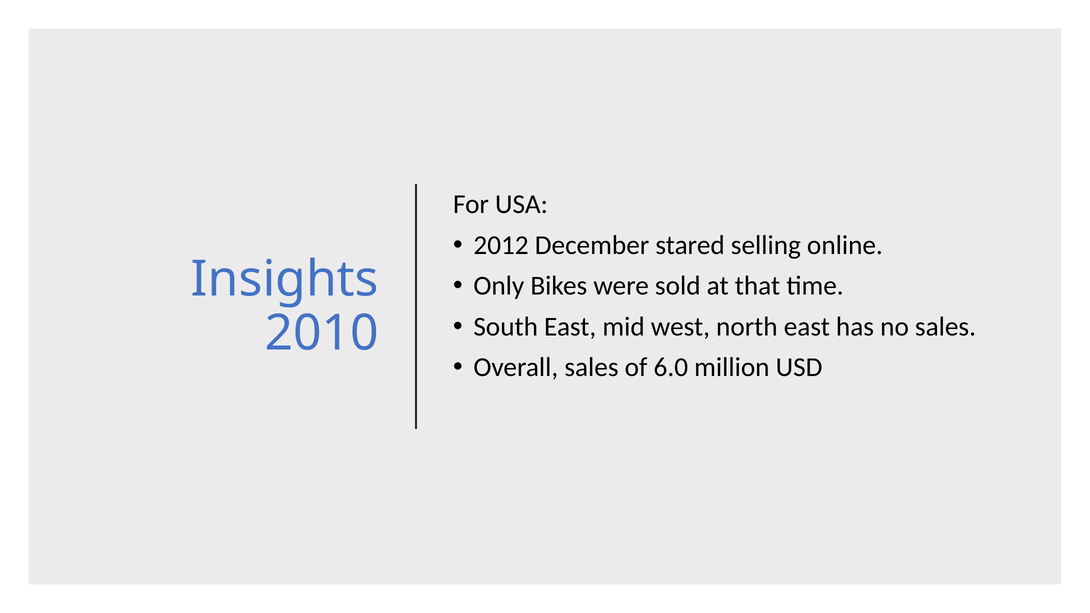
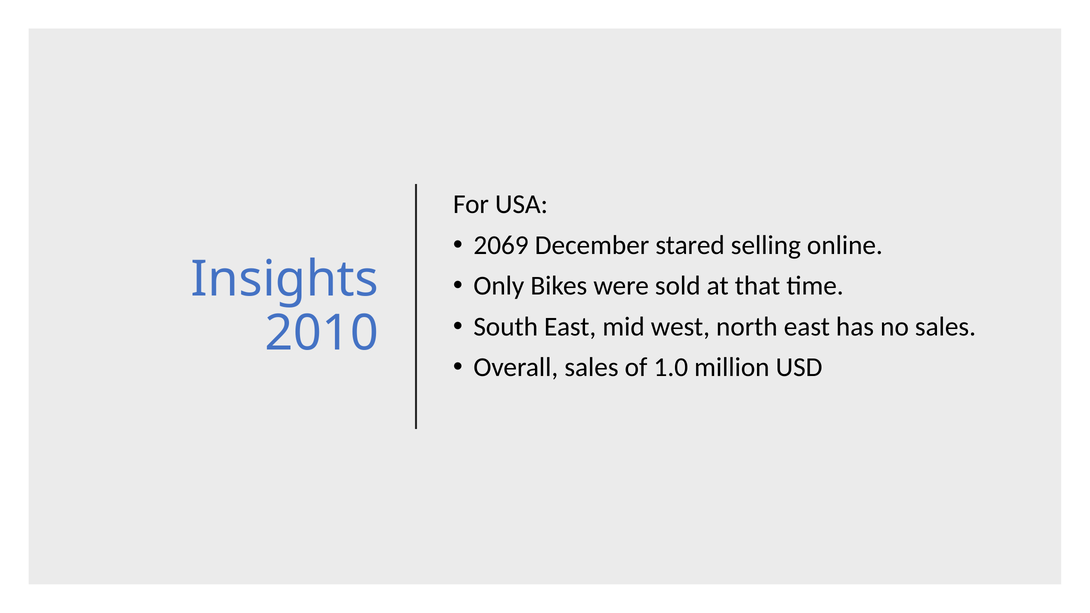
2012: 2012 -> 2069 (501, 245)
6.0: 6.0 -> 1.0 (671, 368)
